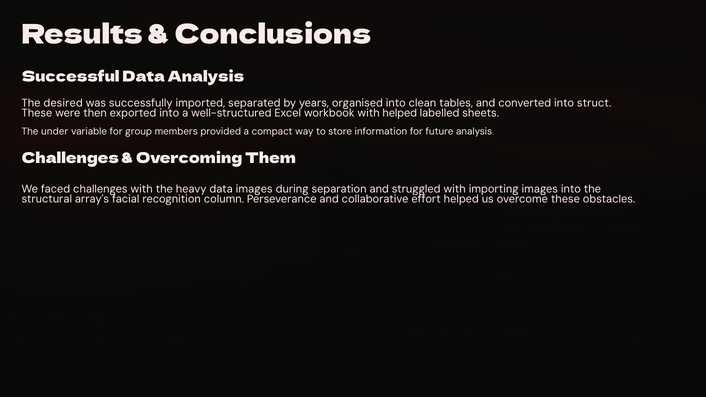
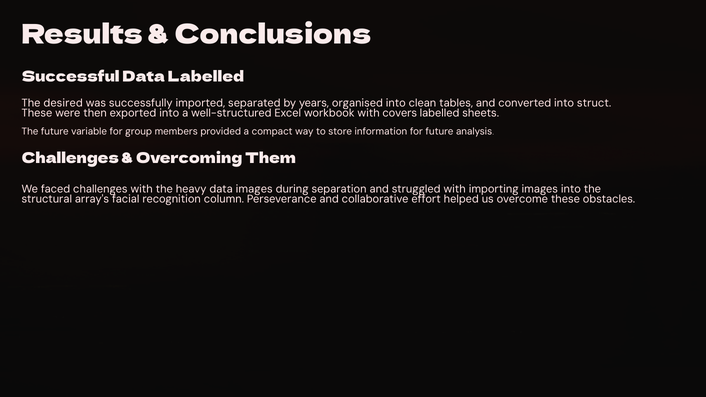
Data Analysis: Analysis -> Labelled (206, 77)
with helped: helped -> covers (400, 113)
The under: under -> future (55, 132)
